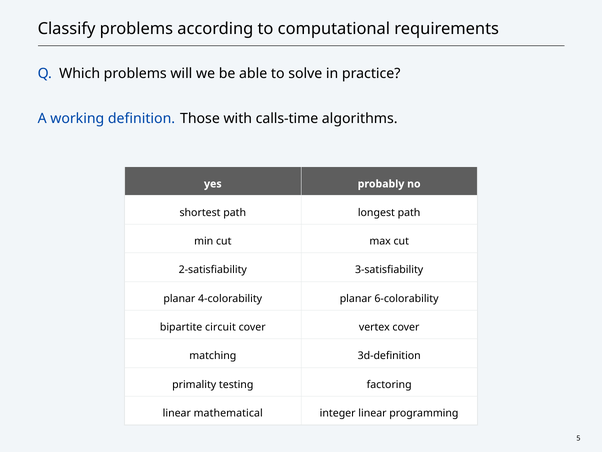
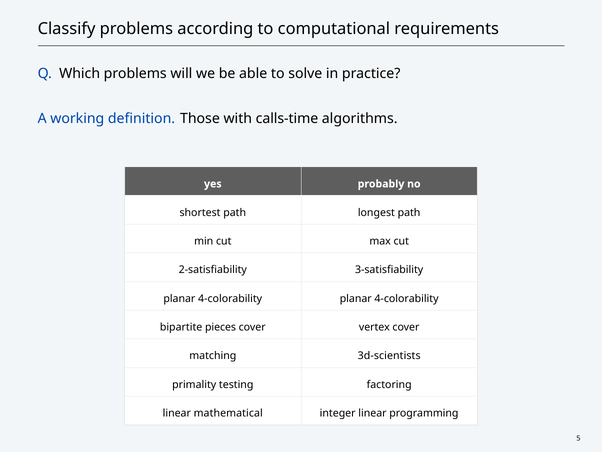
4-colorability planar 6-colorability: 6-colorability -> 4-colorability (406, 298)
circuit: circuit -> pieces (221, 327)
3d-definition: 3d-definition -> 3d-scientists (389, 356)
